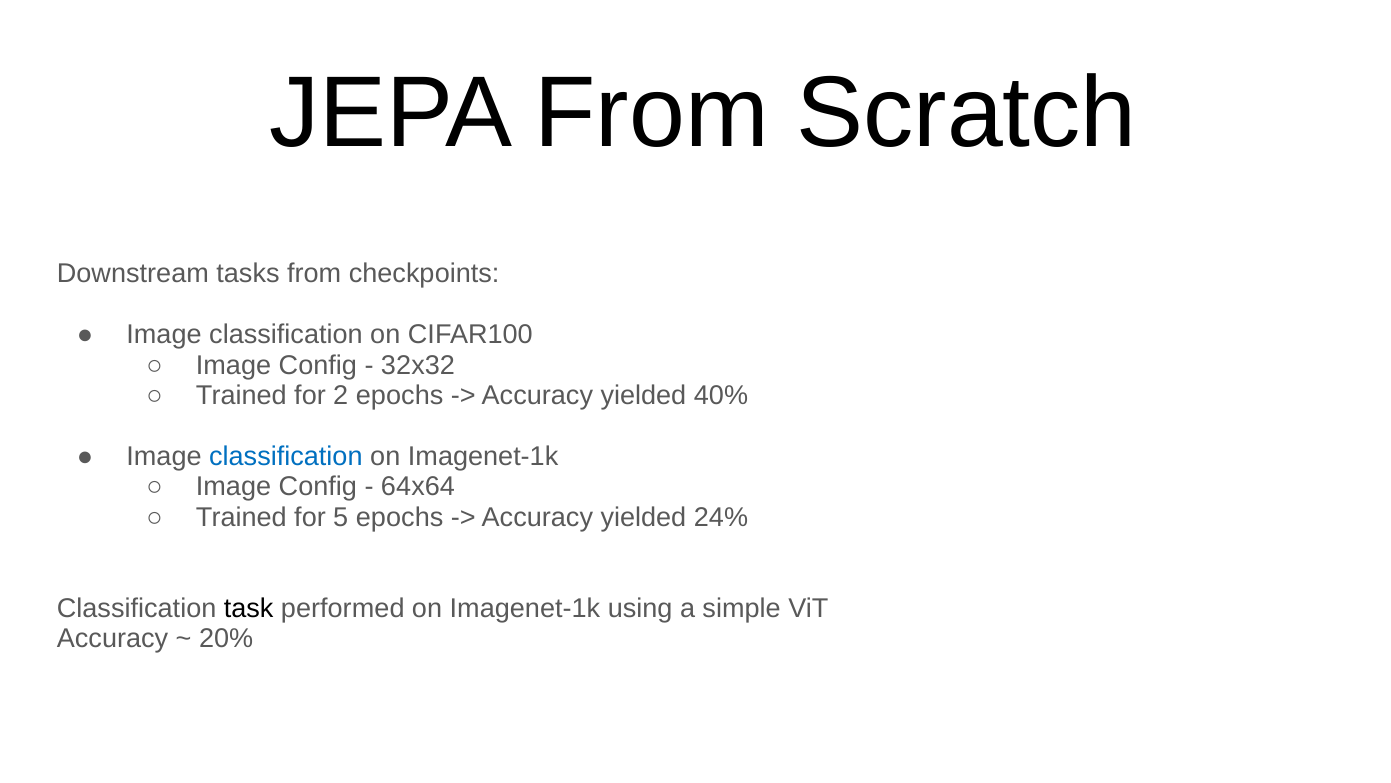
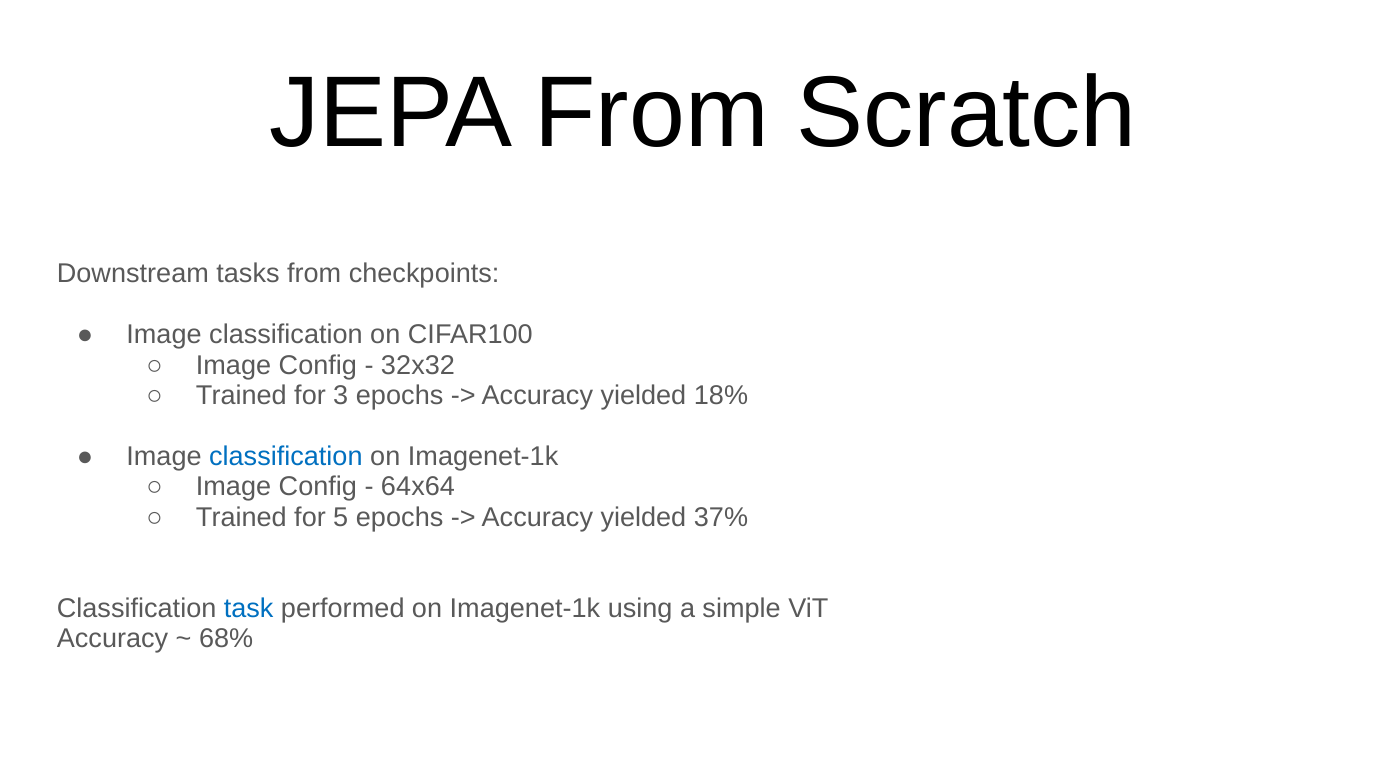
2: 2 -> 3 (341, 395)
40%: 40% -> 18% (721, 395)
24%: 24% -> 37% (721, 517)
task colour: black -> blue (249, 608)
20%: 20% -> 68% (226, 639)
